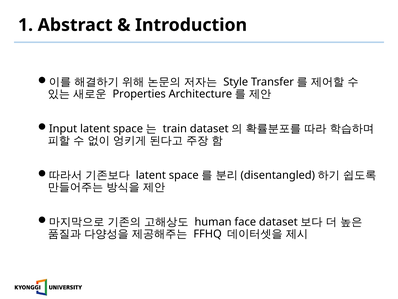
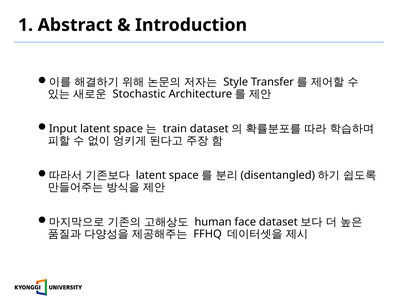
Properties: Properties -> Stochastic (139, 94)
